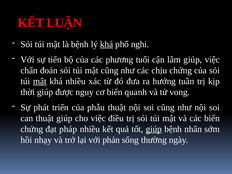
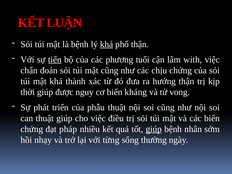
phổ nghi: nghi -> thận (140, 44)
tiến underline: none -> present (55, 60)
lâm giúp: giúp -> with (193, 60)
mật underline: present -> none (40, 81)
khá nhiều: nhiều -> thành (76, 81)
hướng tuần: tuần -> thận (187, 81)
quanh: quanh -> kháng (136, 92)
phản: phản -> từng (111, 140)
